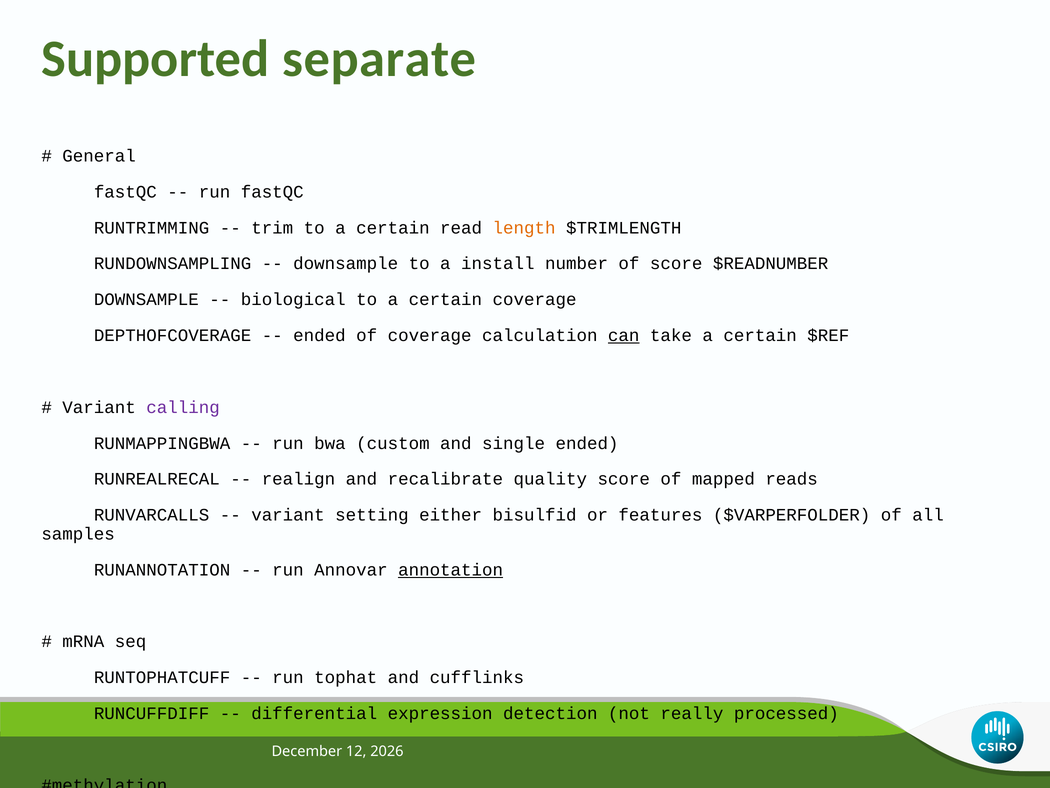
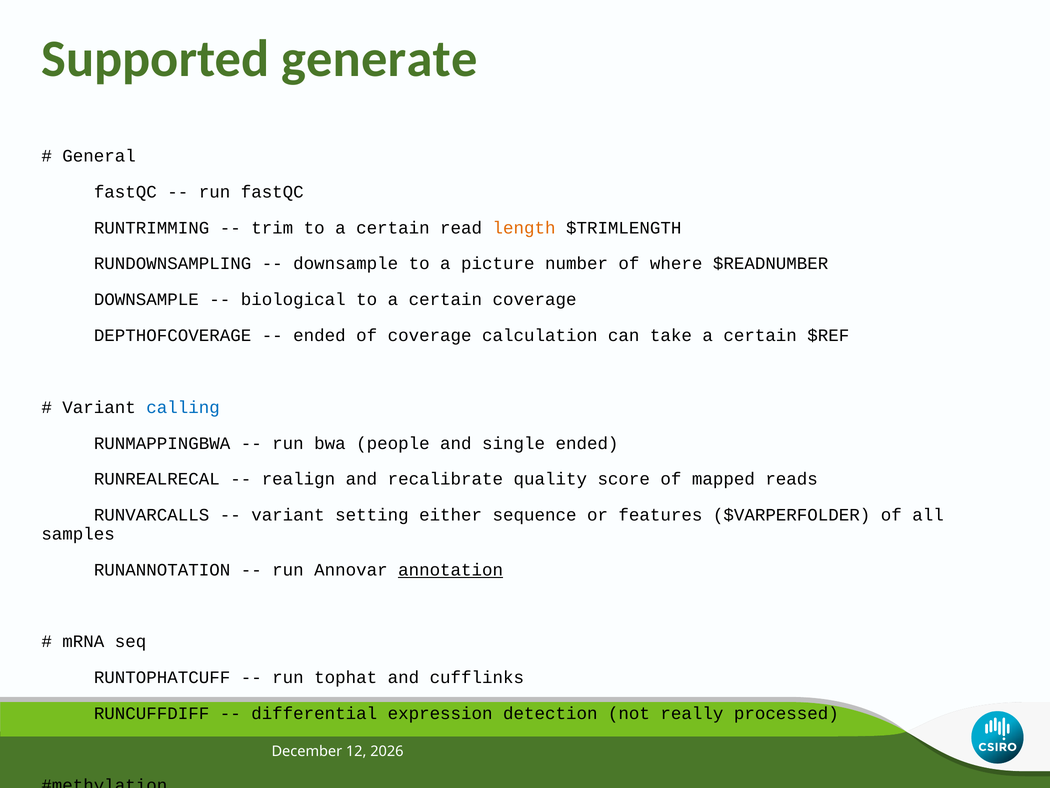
separate: separate -> generate (379, 59)
install: install -> picture (498, 264)
of score: score -> where (676, 264)
can underline: present -> none (624, 335)
calling colour: purple -> blue (183, 407)
custom: custom -> people (393, 443)
either bisulfid: bisulfid -> sequence (535, 515)
